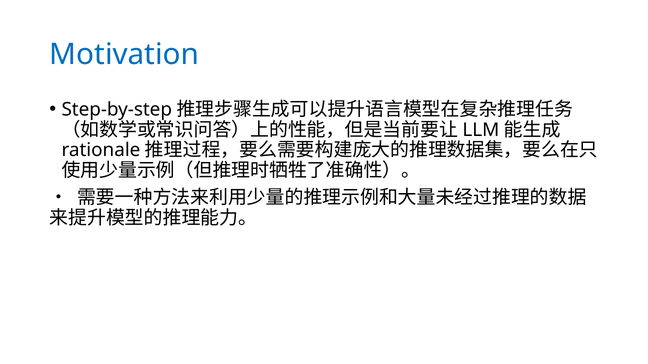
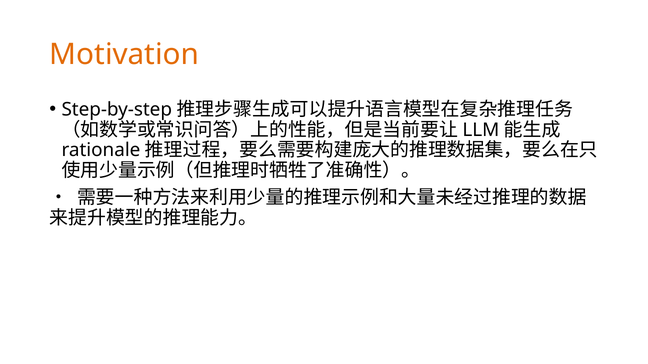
Motivation colour: blue -> orange (124, 54)
